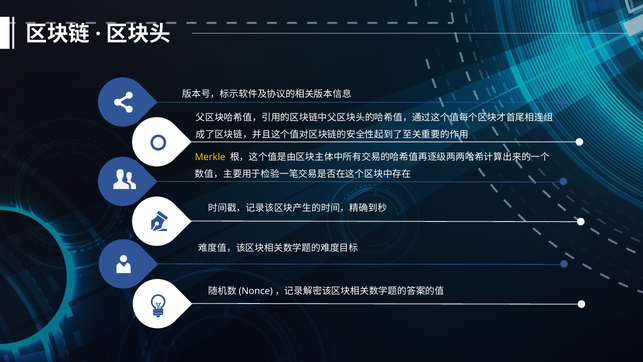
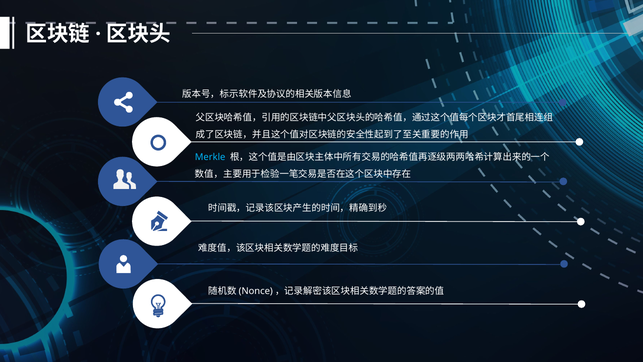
Merkle colour: yellow -> light blue (210, 157)
